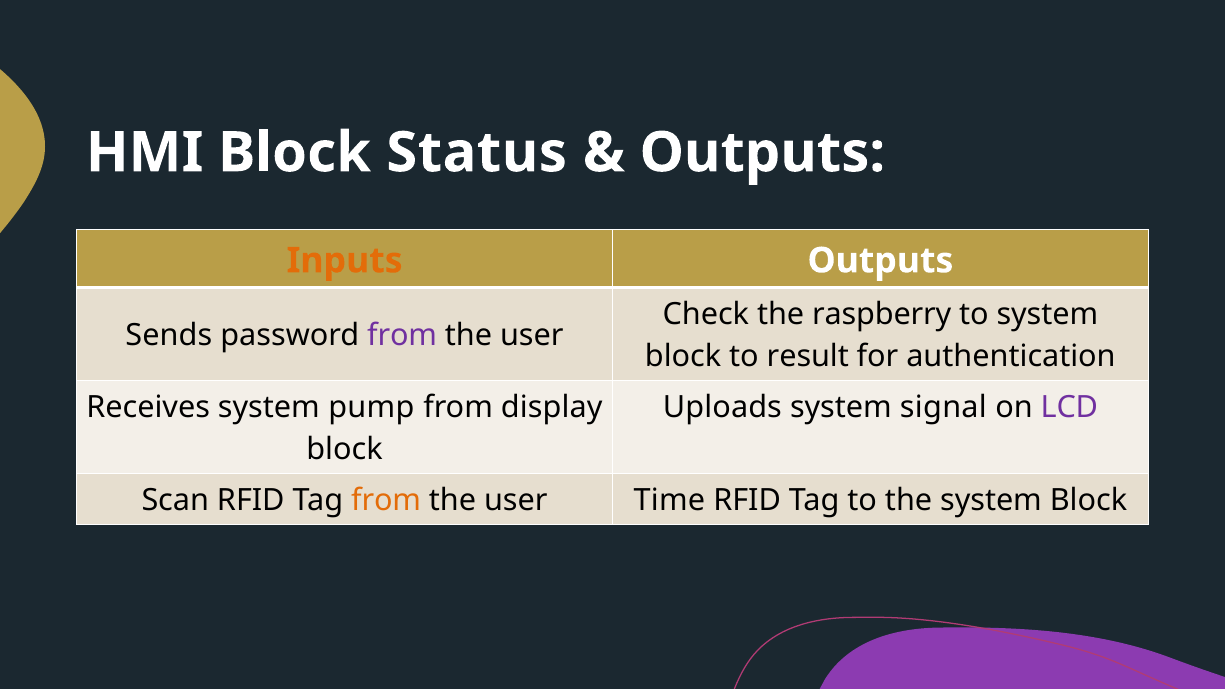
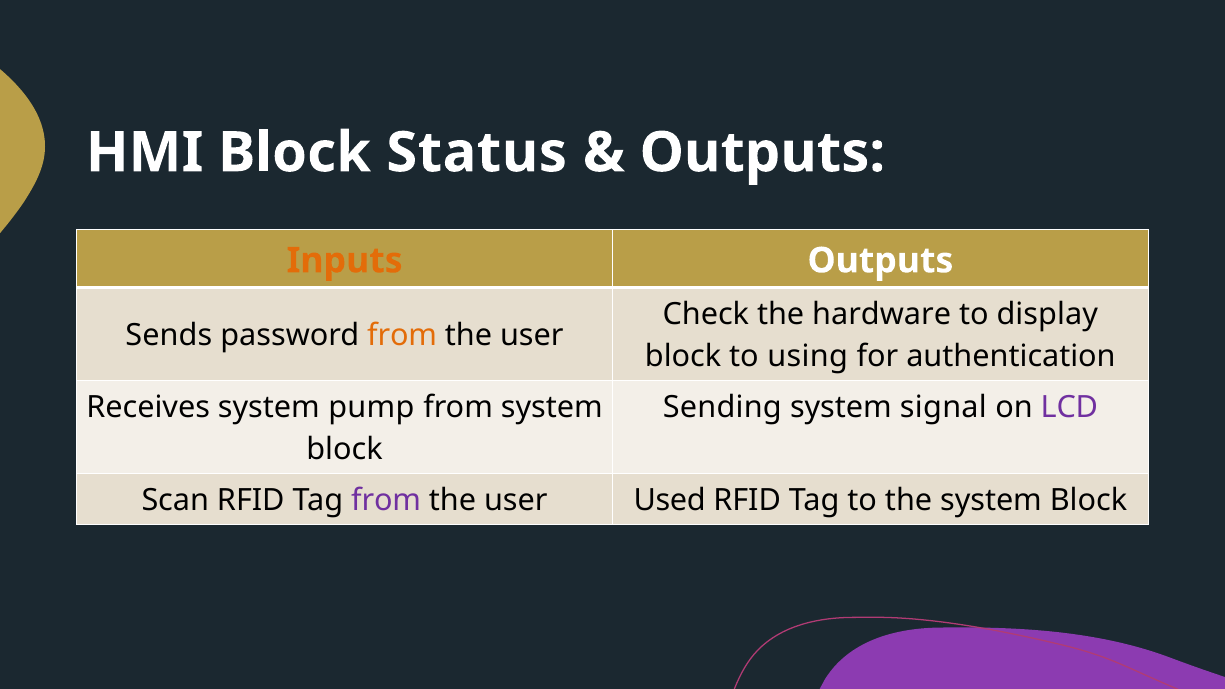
raspberry: raspberry -> hardware (882, 315)
to system: system -> display (1047, 315)
from colour: purple -> orange (402, 336)
result: result -> using (808, 357)
from display: display -> system (552, 408)
Uploads: Uploads -> Sending (722, 408)
from colour: orange -> purple (386, 500)
Time: Time -> Used (670, 500)
